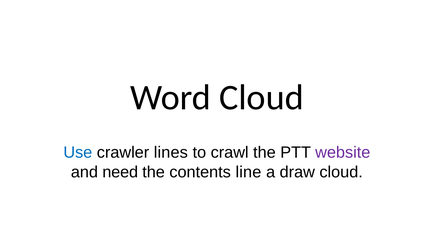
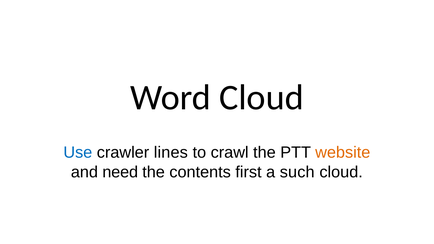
website colour: purple -> orange (343, 153)
line: line -> first (248, 172)
draw: draw -> such (297, 172)
